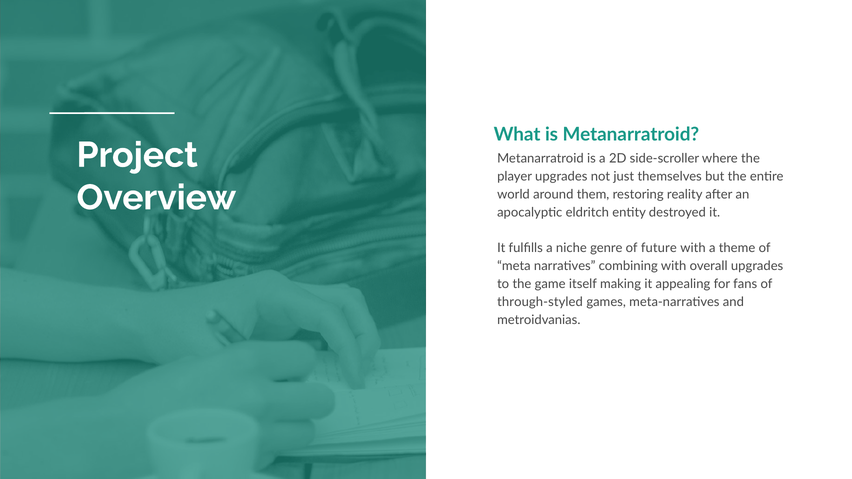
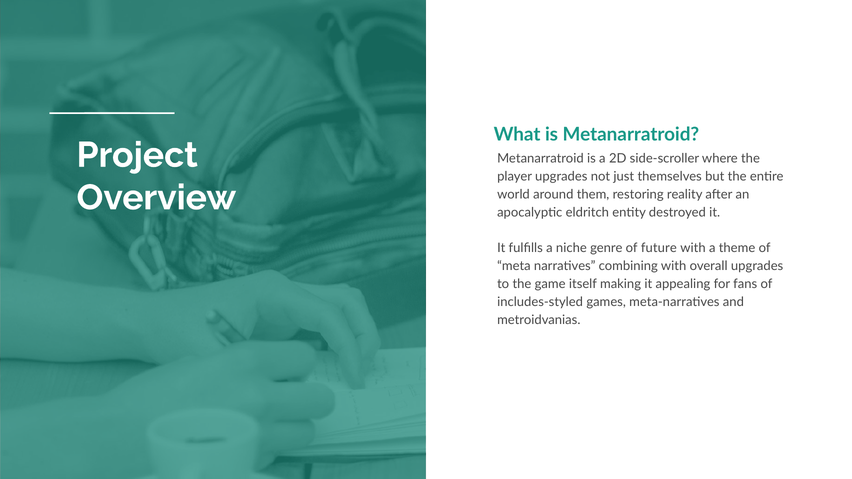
through-styled: through-styled -> includes-styled (540, 302)
